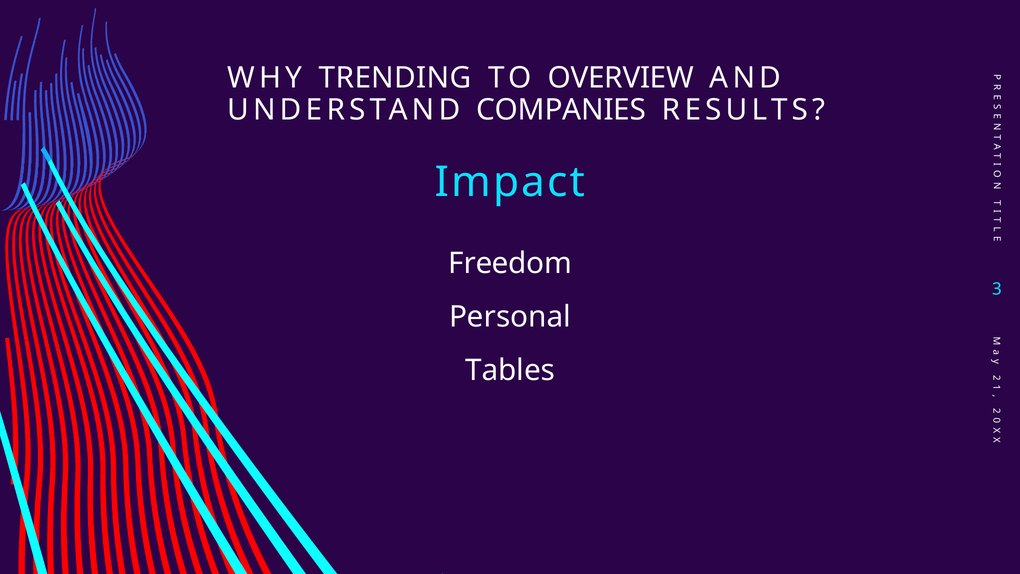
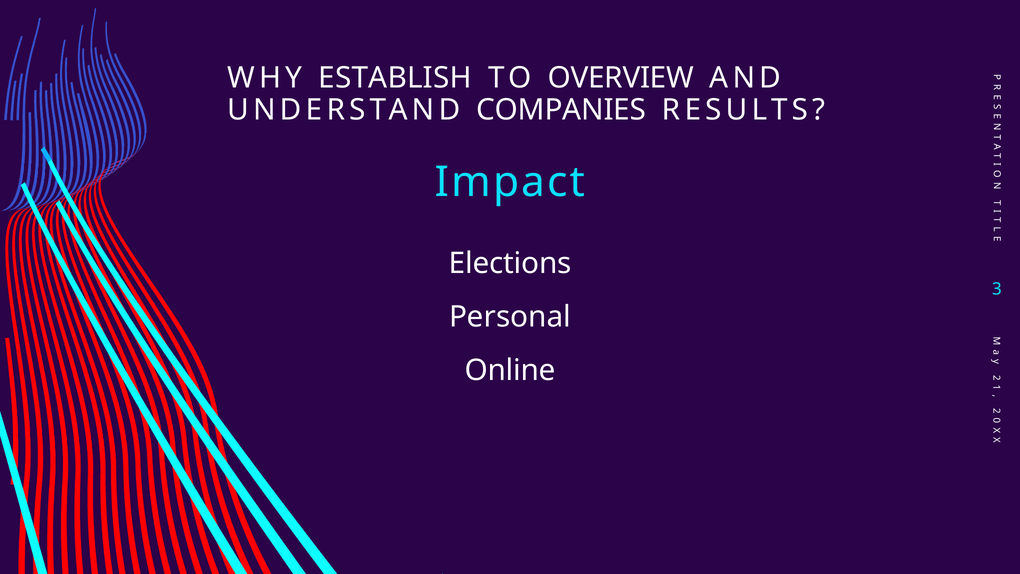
TRENDING: TRENDING -> ESTABLISH (395, 78)
Freedom: Freedom -> Elections (510, 263)
Tables: Tables -> Online (510, 371)
